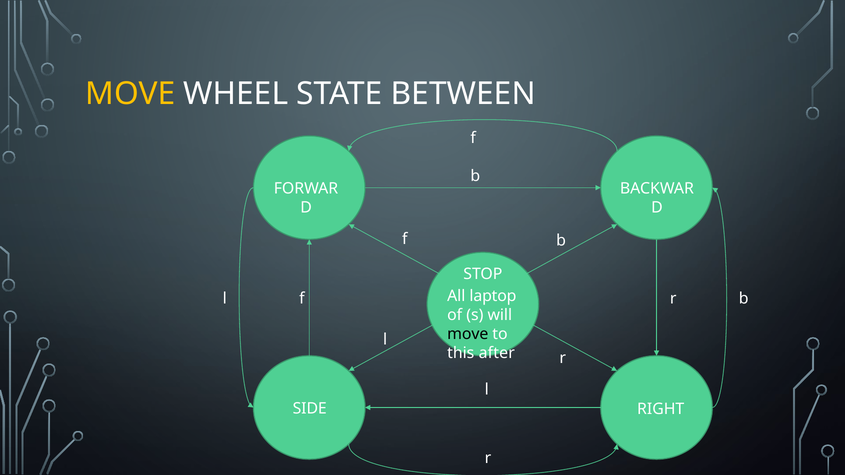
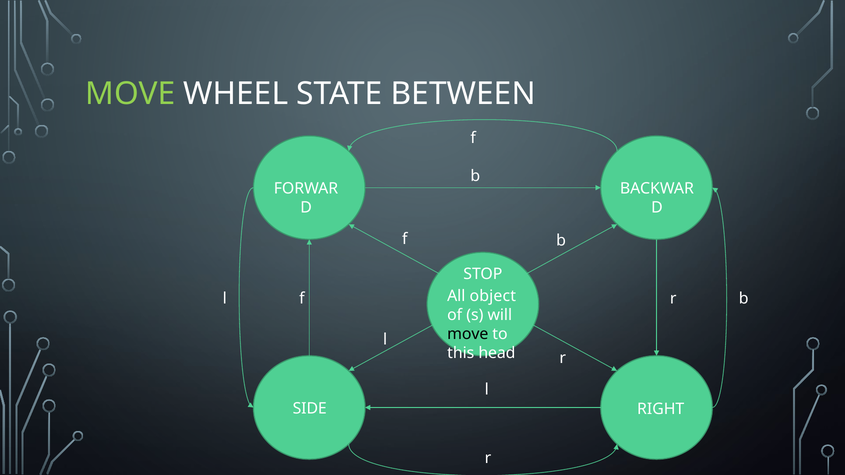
MOVE colour: yellow -> light green (130, 94)
laptop: laptop -> object (493, 296)
after: after -> head (497, 353)
